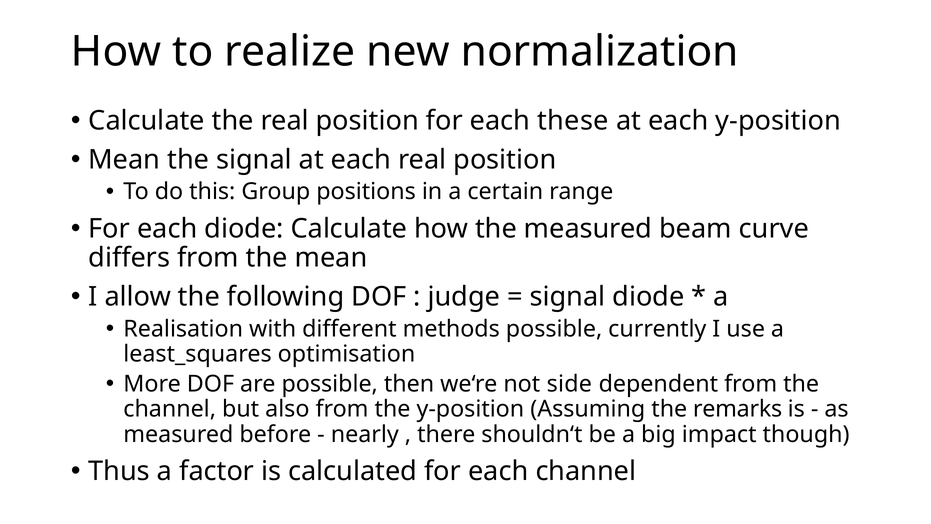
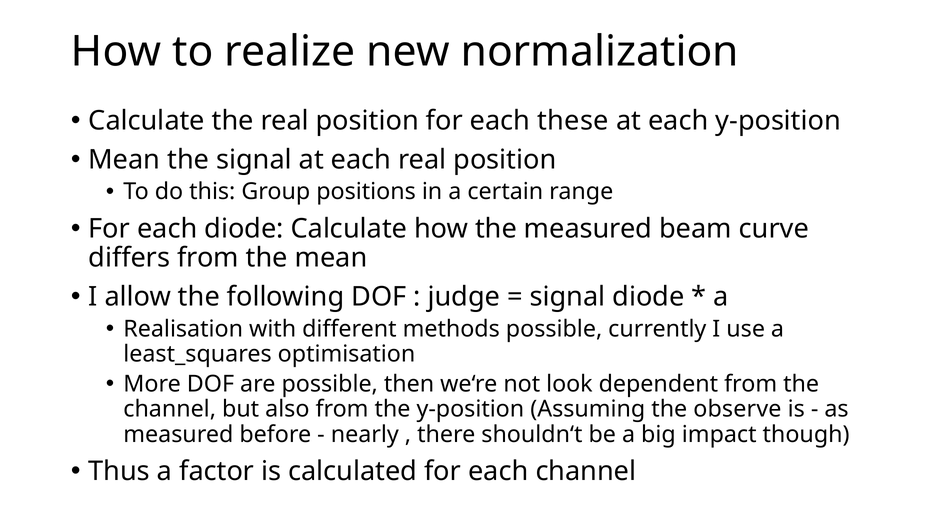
side: side -> look (569, 384)
remarks: remarks -> observe (737, 409)
